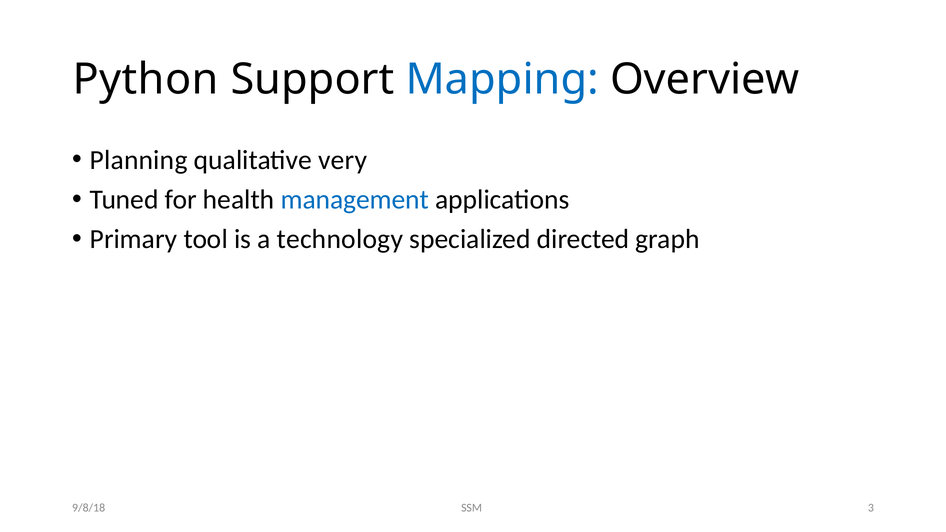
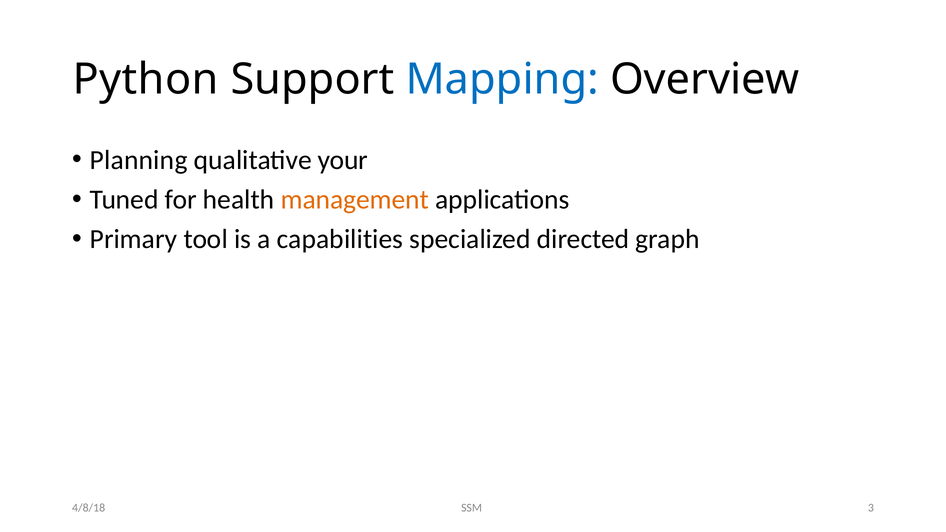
very: very -> your (343, 160)
management colour: blue -> orange (355, 200)
technology: technology -> capabilities (340, 239)
9/8/18: 9/8/18 -> 4/8/18 (89, 508)
